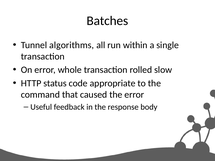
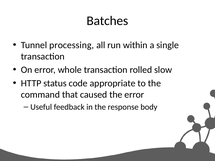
algorithms: algorithms -> processing (72, 45)
